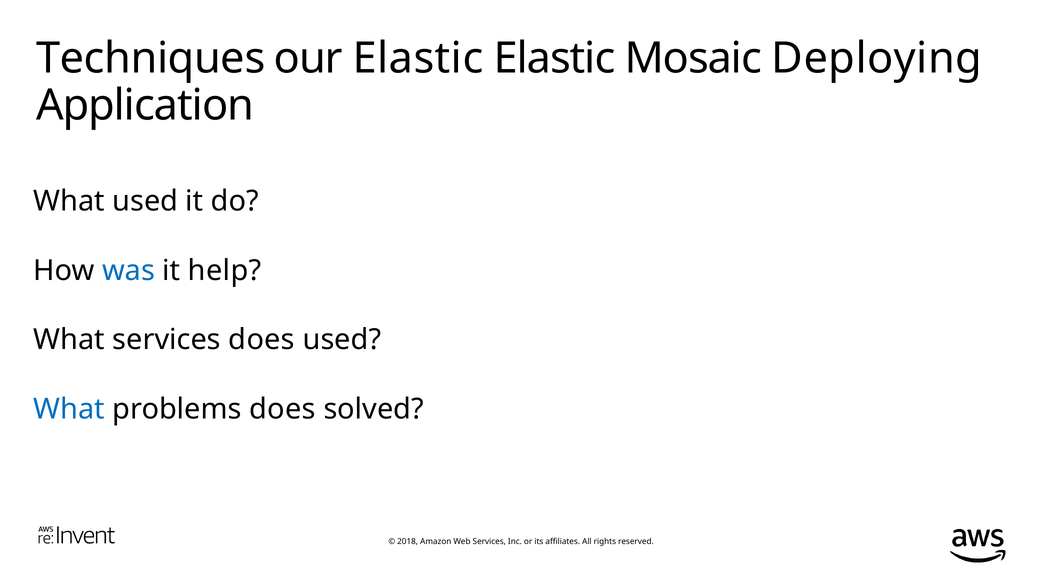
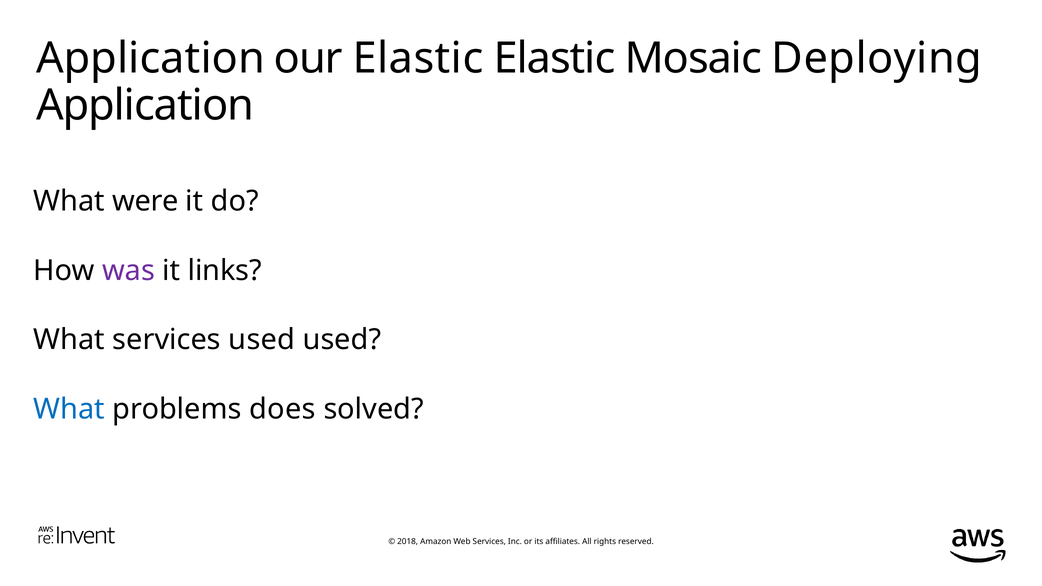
Techniques: Techniques -> Application (150, 58)
What used: used -> were (145, 201)
was colour: blue -> purple (129, 271)
help: help -> links (225, 271)
services does: does -> used (262, 340)
